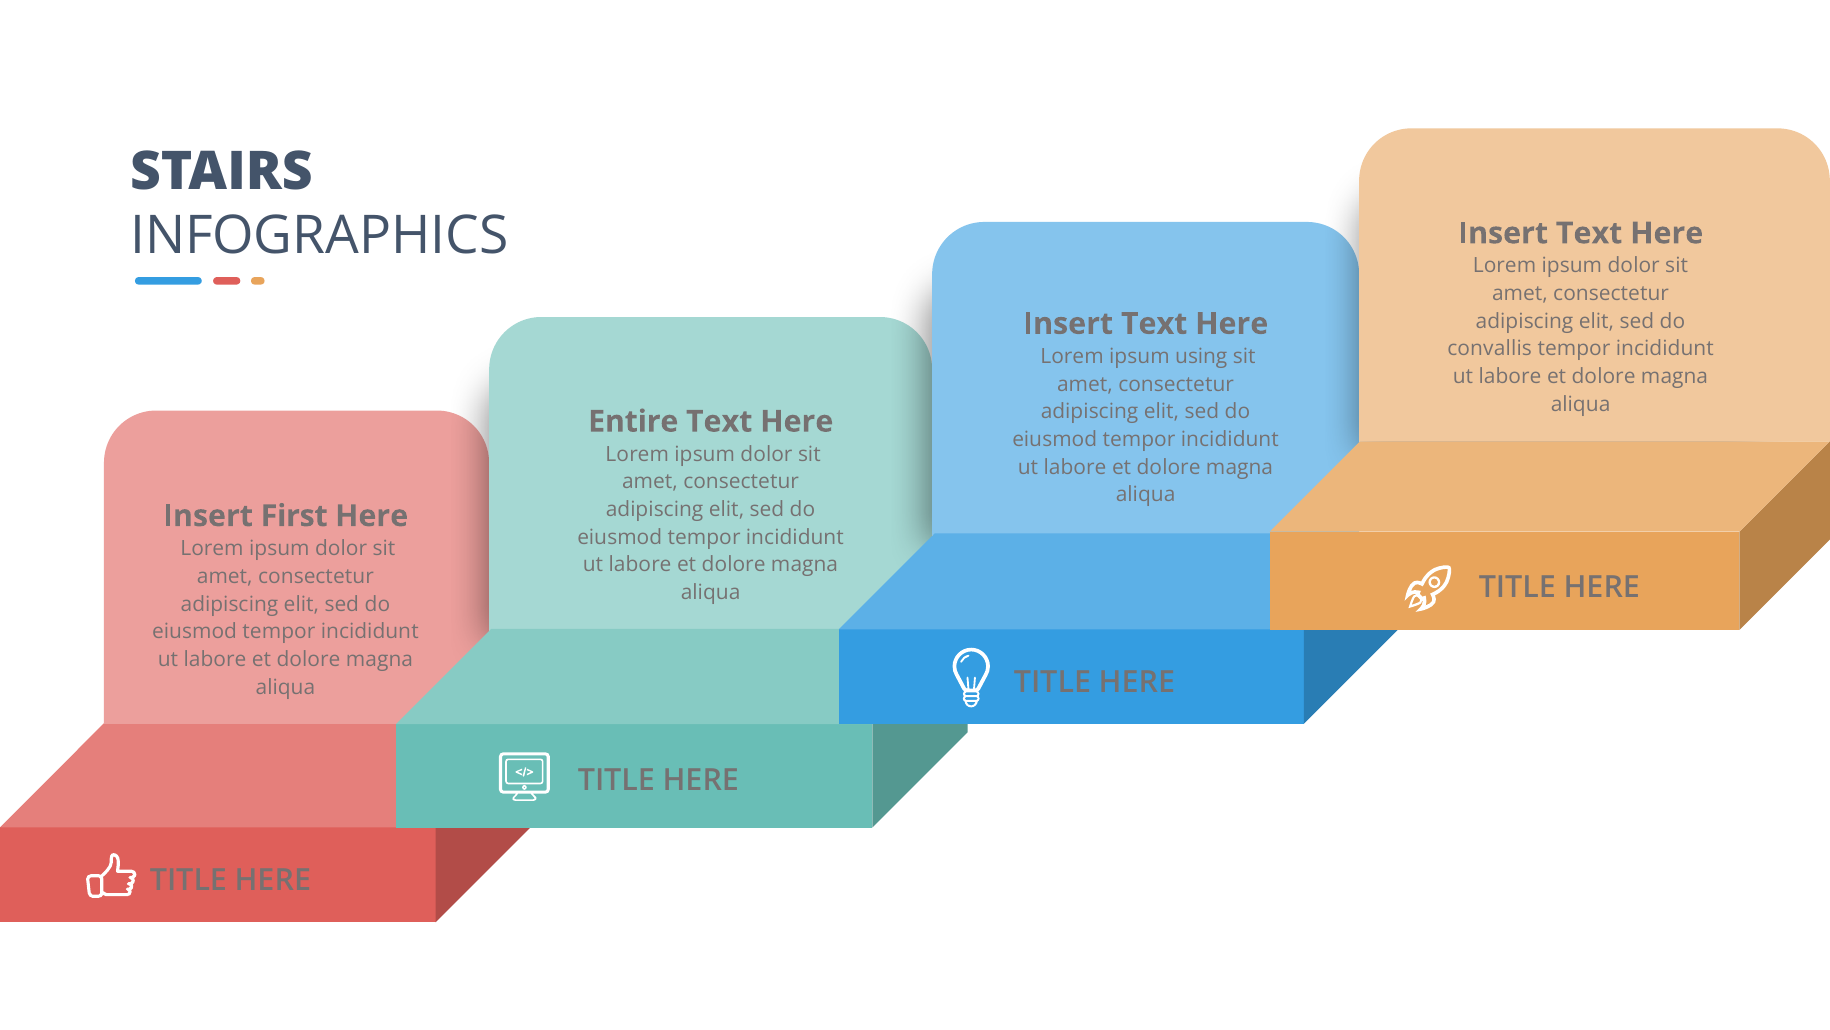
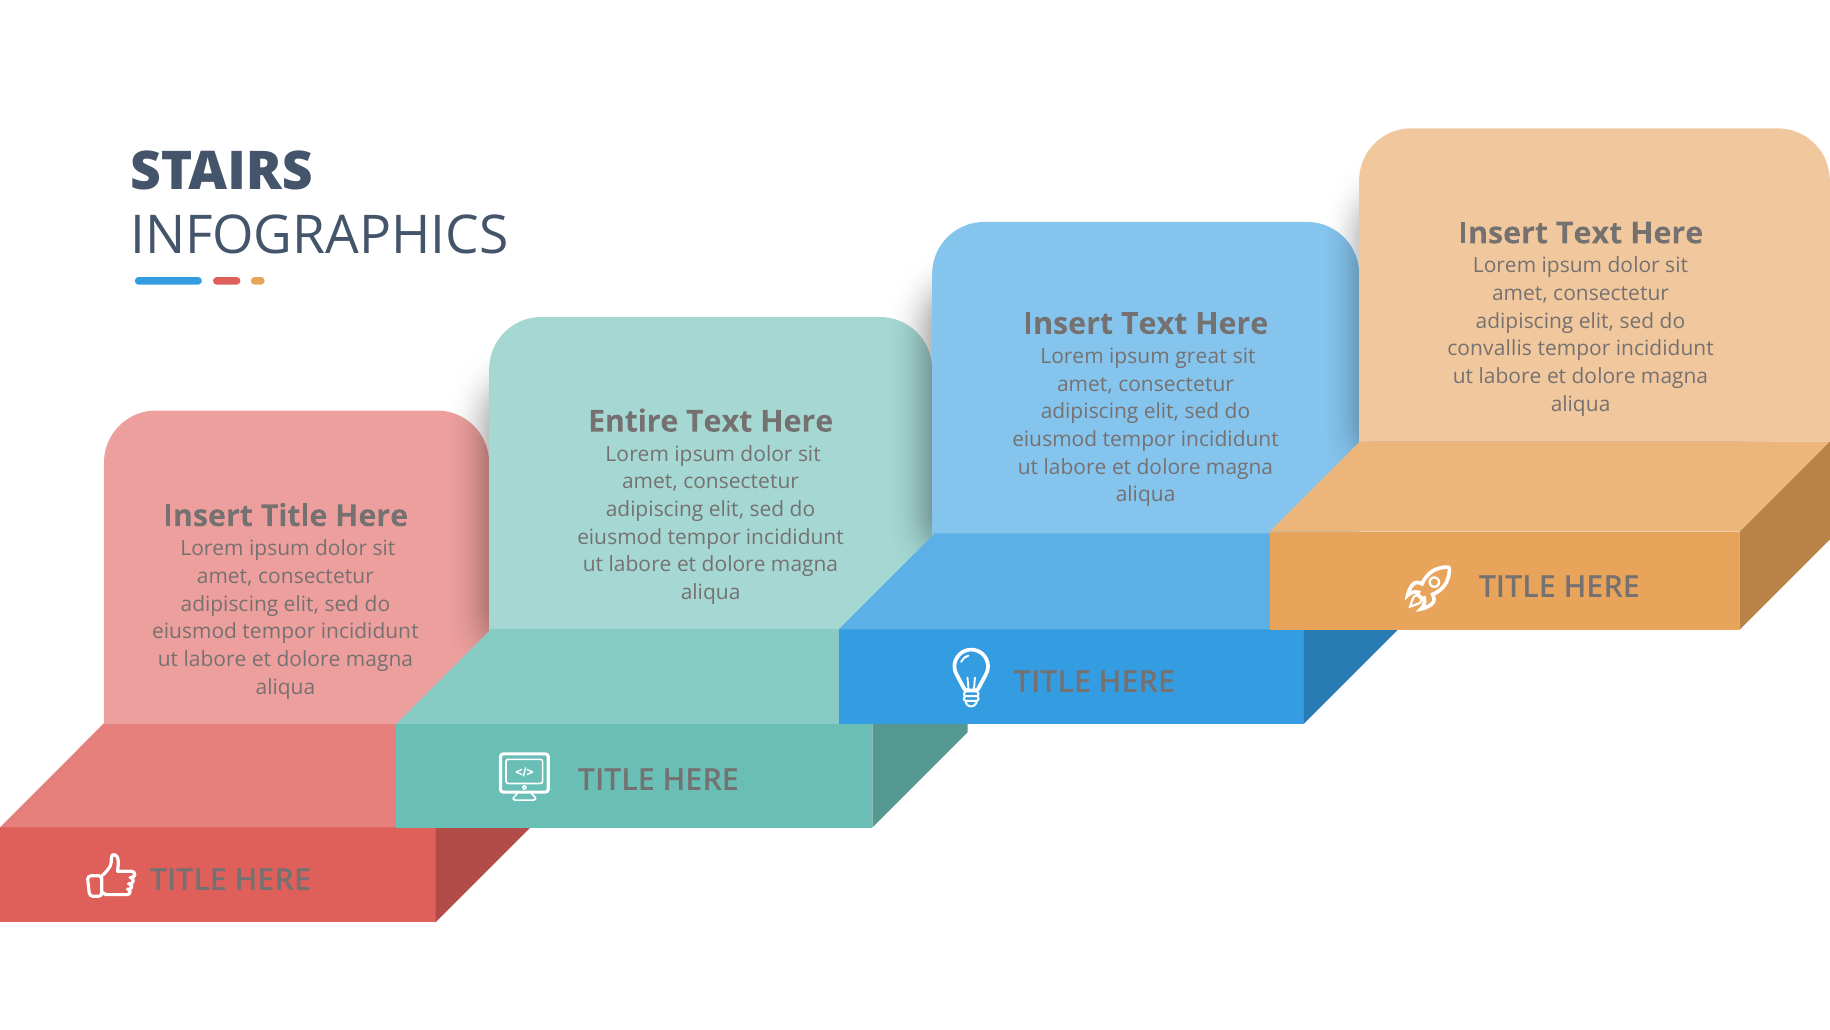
using: using -> great (1201, 356)
Insert First: First -> Title (294, 516)
